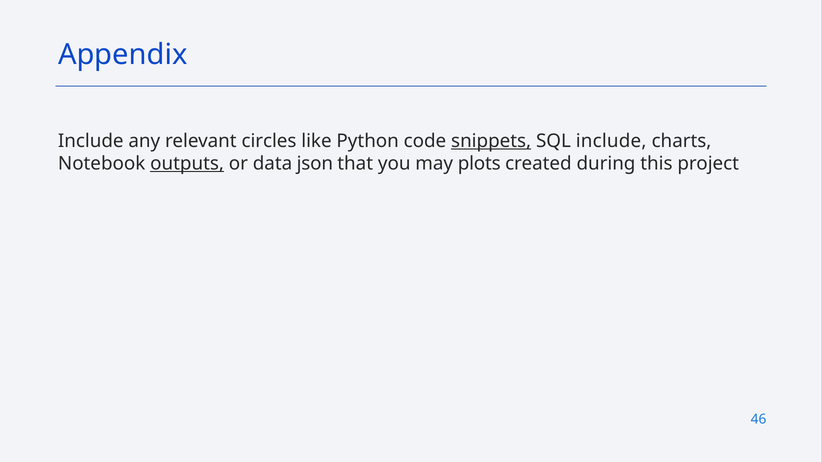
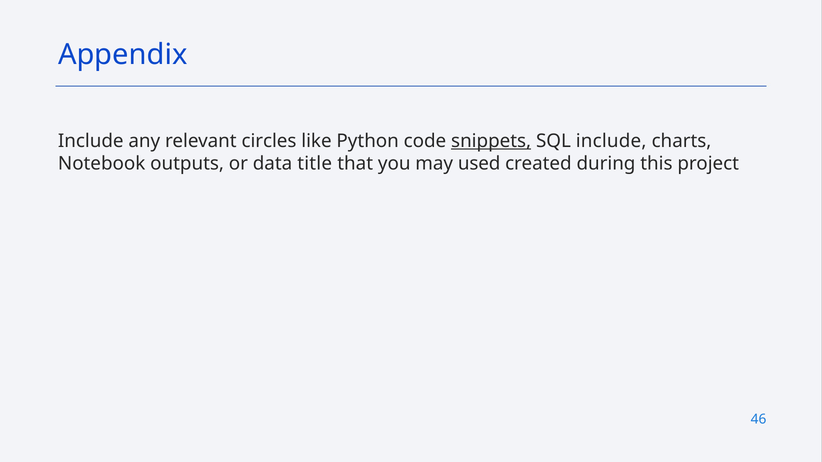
outputs underline: present -> none (187, 164)
json: json -> title (315, 164)
plots: plots -> used (479, 164)
